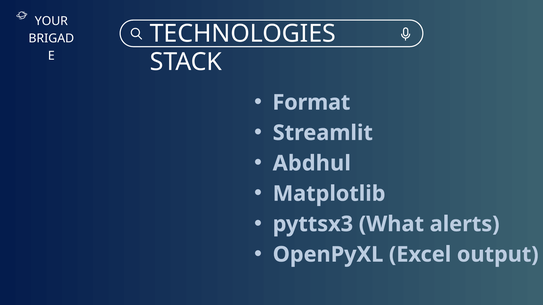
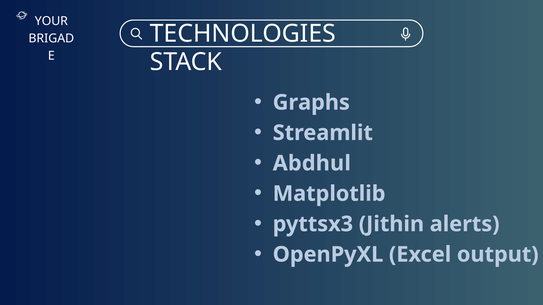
Format: Format -> Graphs (311, 103)
What: What -> Jithin (391, 224)
